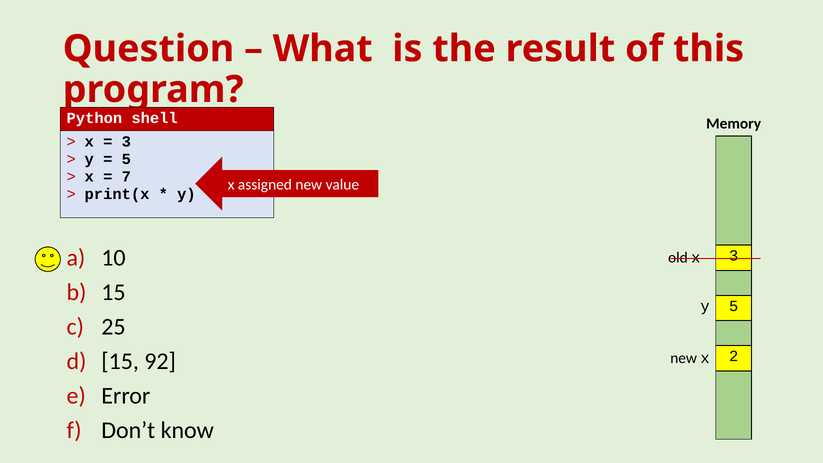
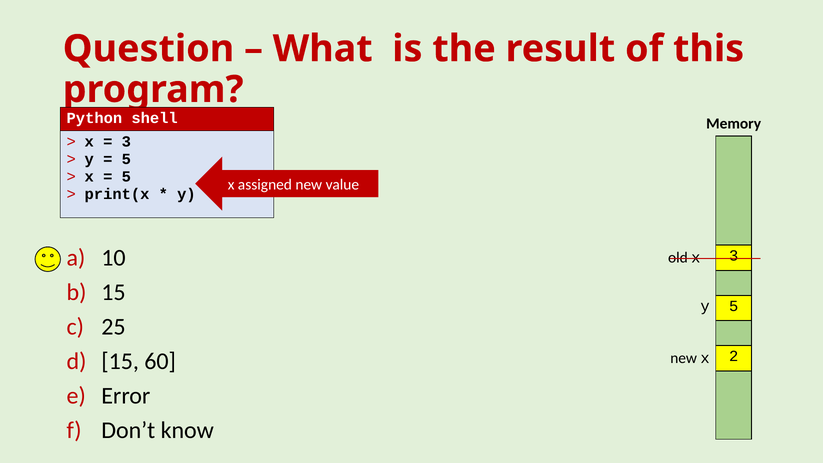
7: 7 -> 5 (126, 177)
92: 92 -> 60 (160, 361)
